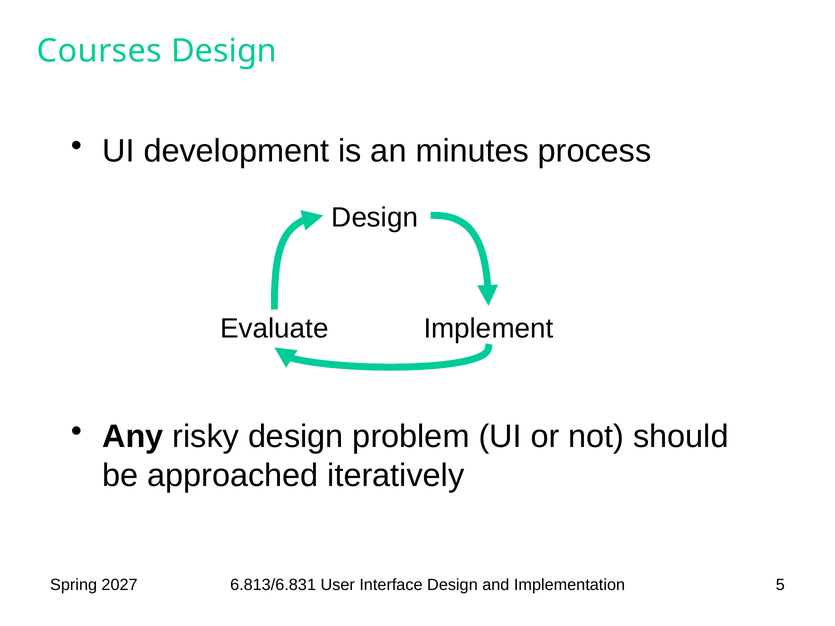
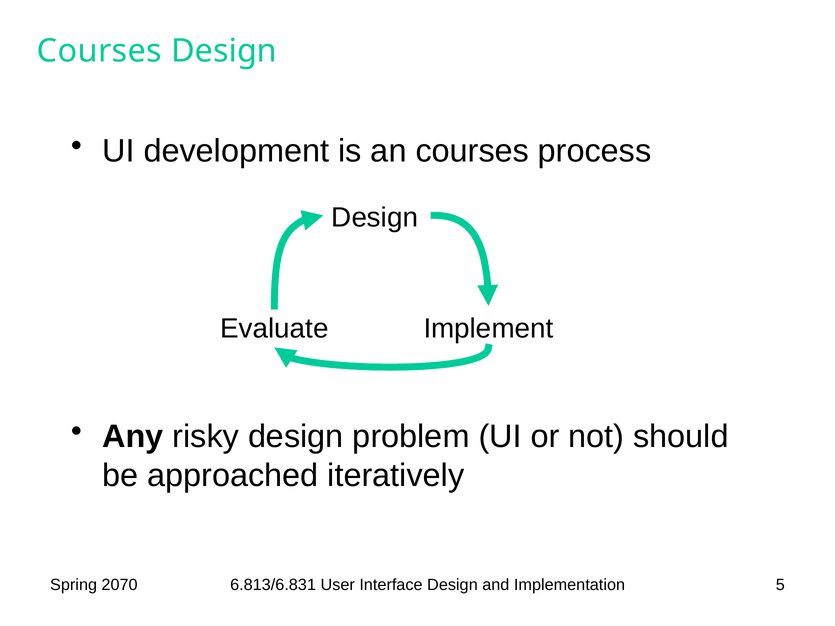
an minutes: minutes -> courses (472, 151)
2027: 2027 -> 2070 (120, 585)
